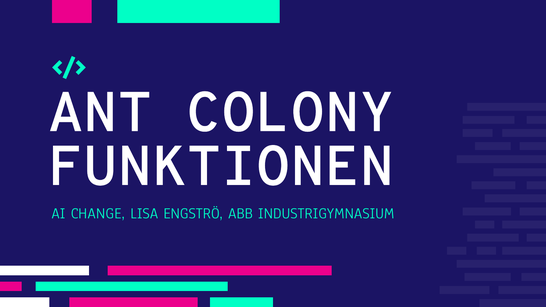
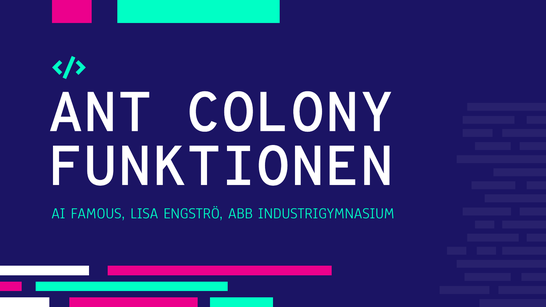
CHANGE: CHANGE -> FAMOUS (98, 213)
